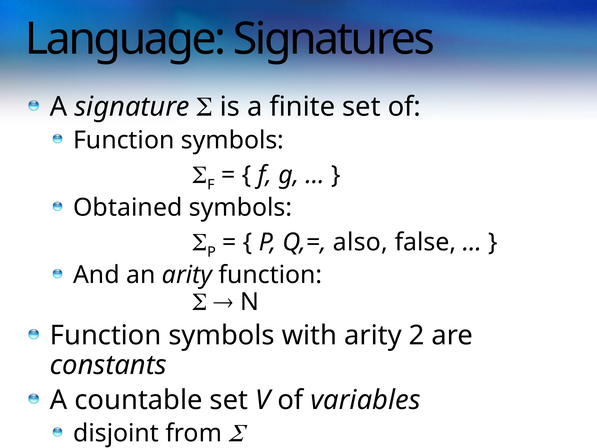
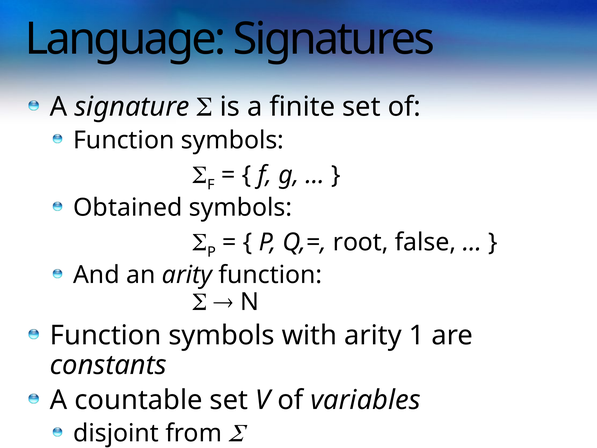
also: also -> root (361, 242)
2: 2 -> 1 (417, 335)
